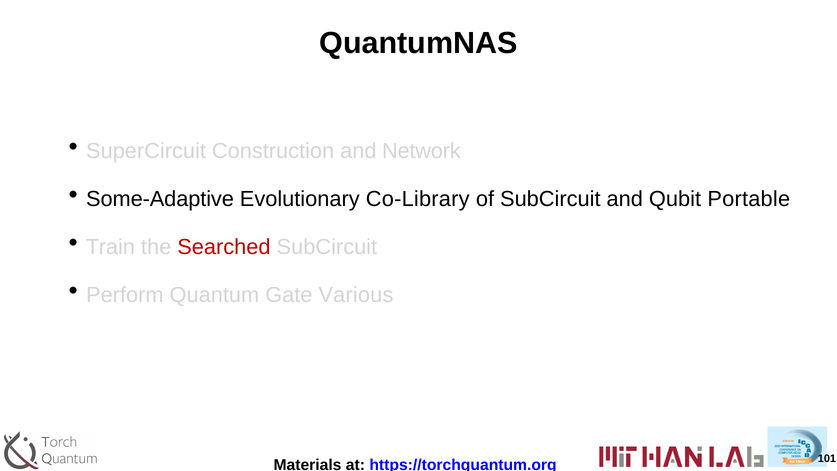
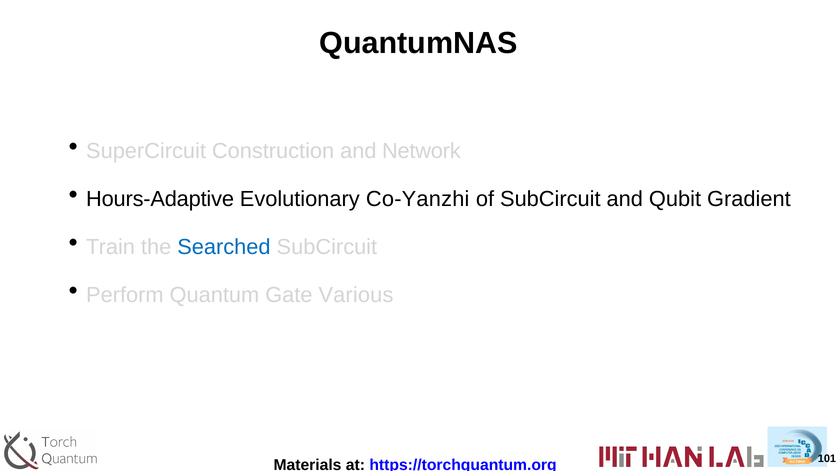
Some-Adaptive: Some-Adaptive -> Hours-Adaptive (160, 199)
Co-Library: Co-Library -> Co-Yanzhi (418, 199)
Portable: Portable -> Gradient (749, 199)
Searched colour: red -> blue (224, 247)
